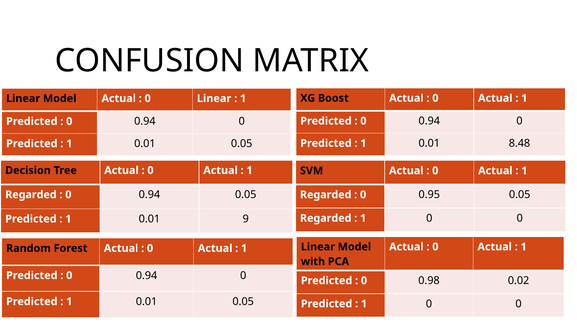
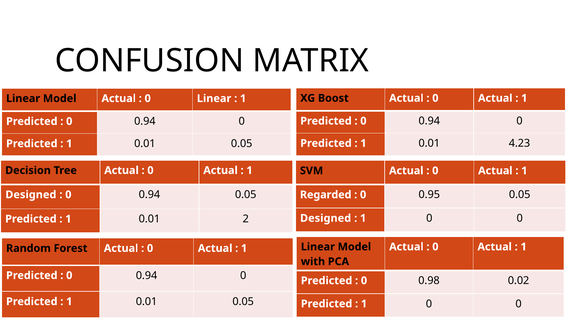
8.48: 8.48 -> 4.23 (519, 143)
Regarded: Regarded -> Designed (31, 194)
Regarded: Regarded -> Designed (326, 218)
9: 9 -> 2 (246, 219)
